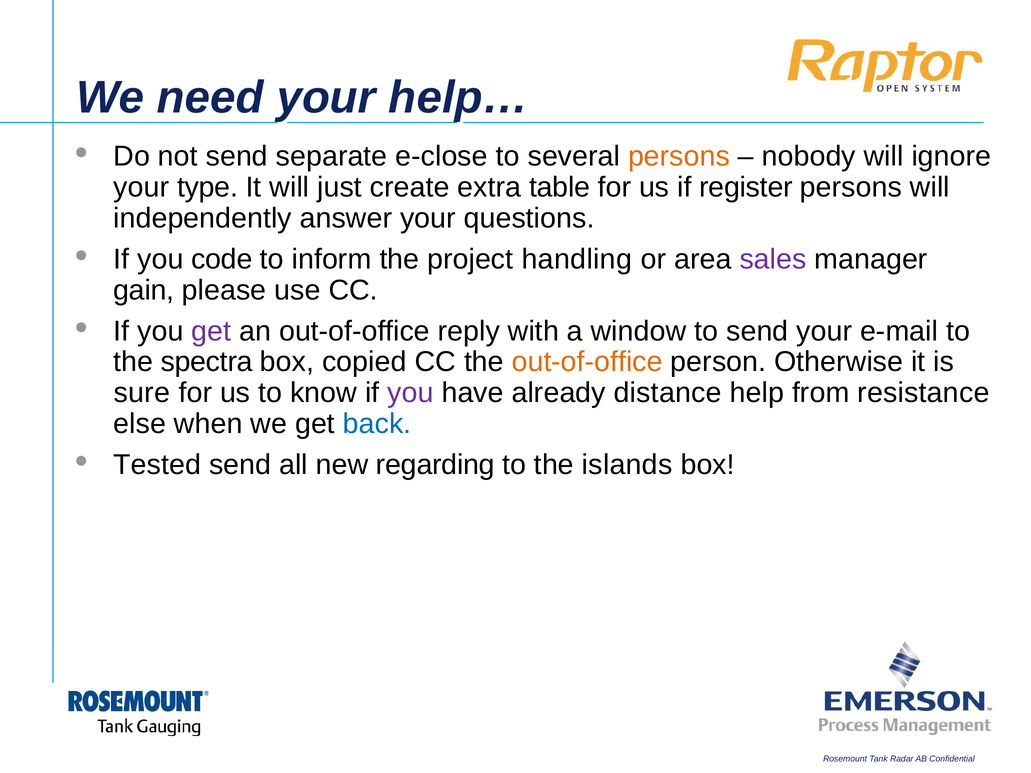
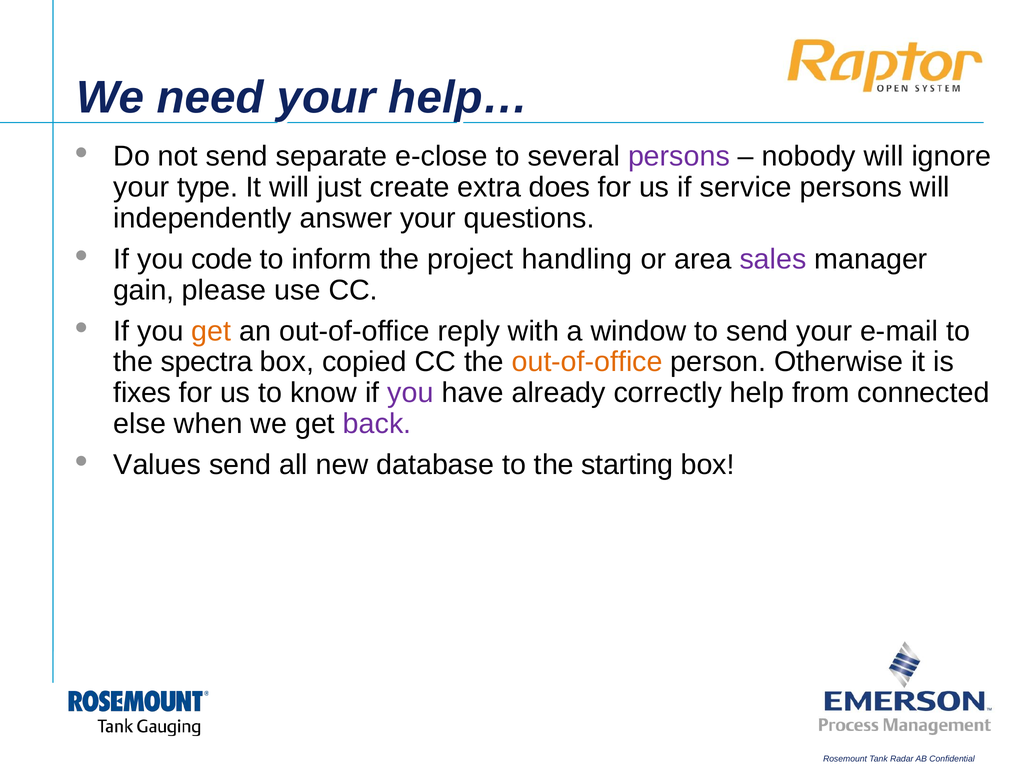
persons colour: orange -> purple (679, 156)
table: table -> does (560, 187)
register: register -> service (746, 187)
get colour: purple -> orange (211, 331)
sure: sure -> fixes (142, 393)
distance: distance -> correctly (668, 393)
resistance: resistance -> connected (923, 393)
back colour: blue -> purple (377, 424)
Tested: Tested -> Values (157, 465)
regarding: regarding -> database (435, 465)
islands: islands -> starting (627, 465)
